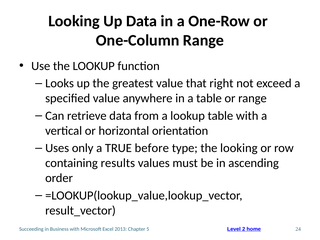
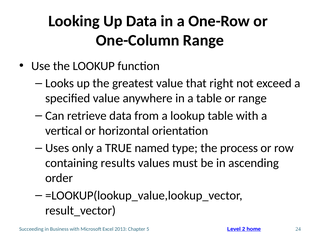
before: before -> named (152, 148)
the looking: looking -> process (239, 148)
